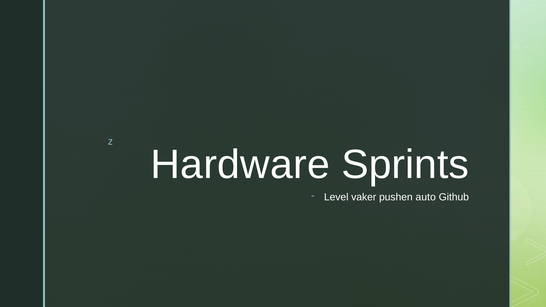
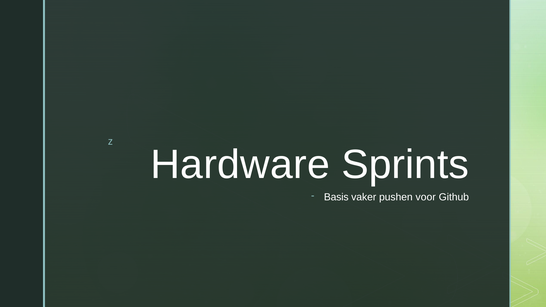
Level: Level -> Basis (336, 197)
auto: auto -> voor (426, 197)
